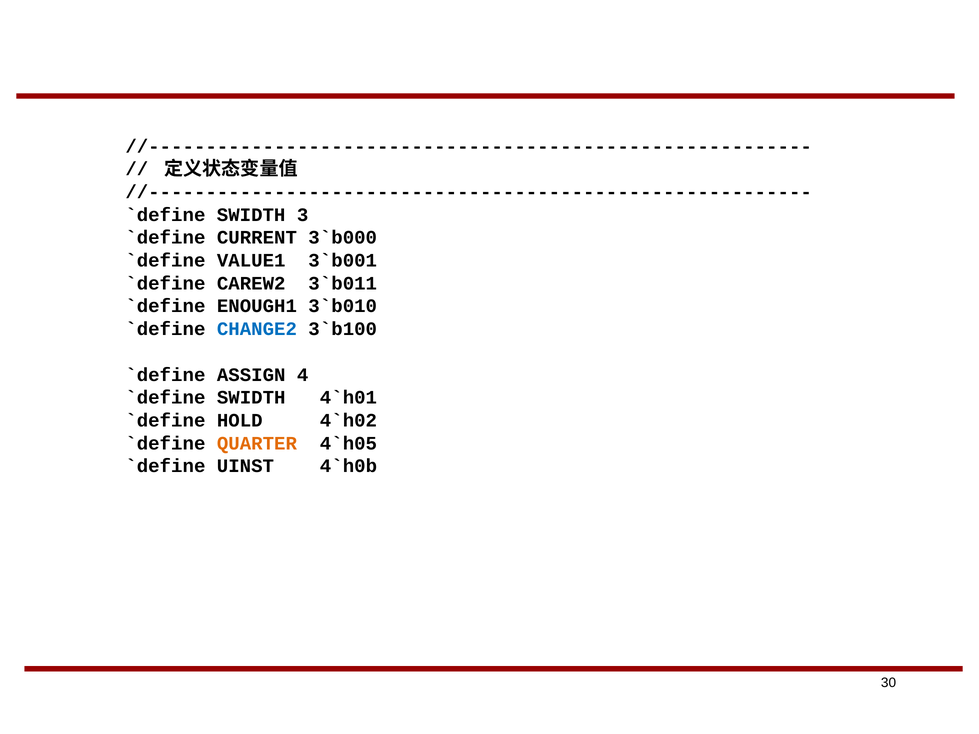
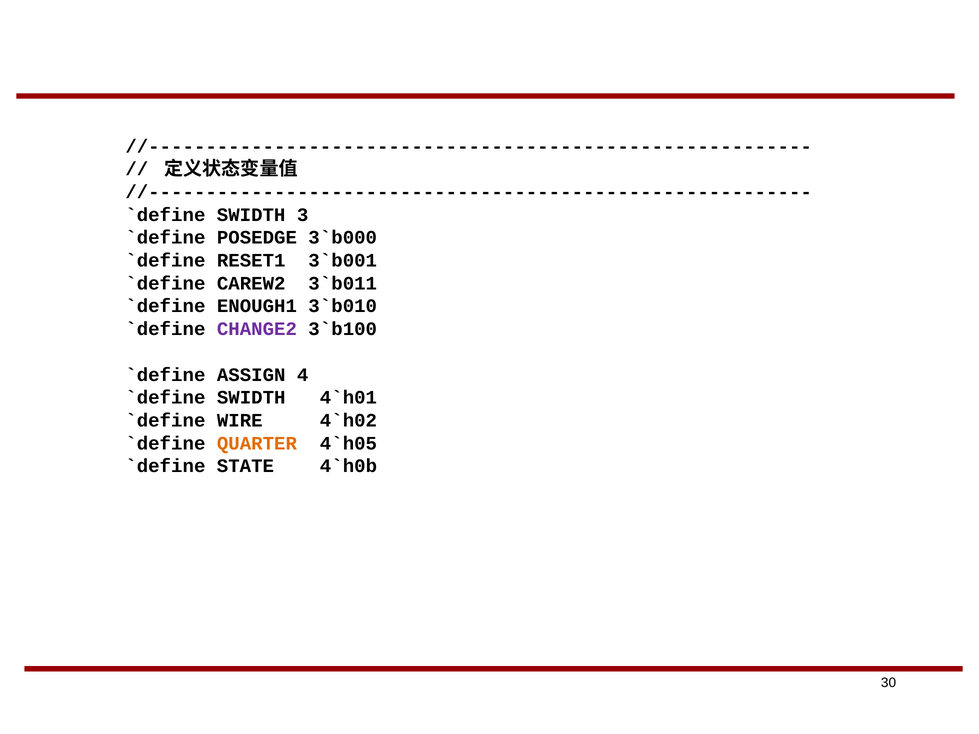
CURRENT: CURRENT -> POSEDGE (257, 238)
VALUE1: VALUE1 -> RESET1 (251, 261)
CHANGE2 colour: blue -> purple (257, 329)
HOLD: HOLD -> WIRE (240, 421)
UINST: UINST -> STATE (245, 466)
